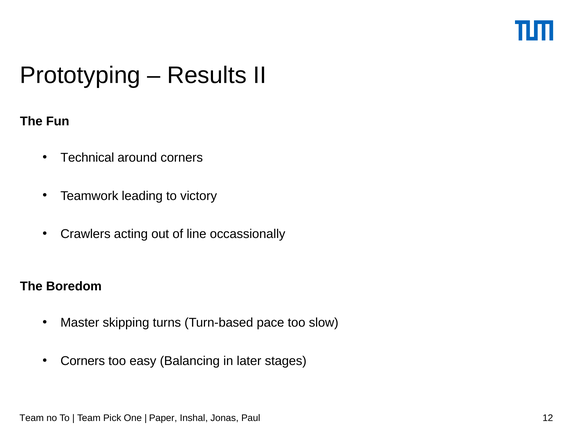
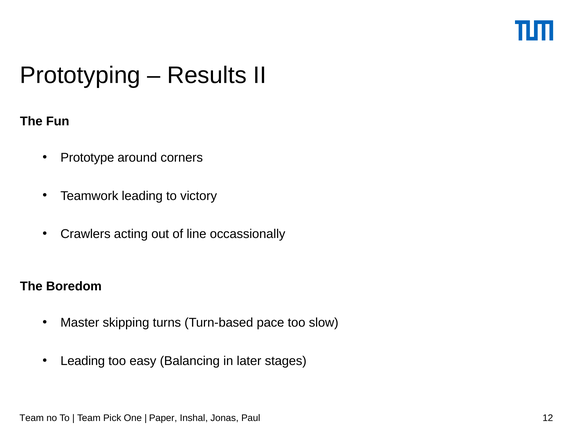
Technical: Technical -> Prototype (87, 158)
Corners: Corners -> Leading (83, 361)
